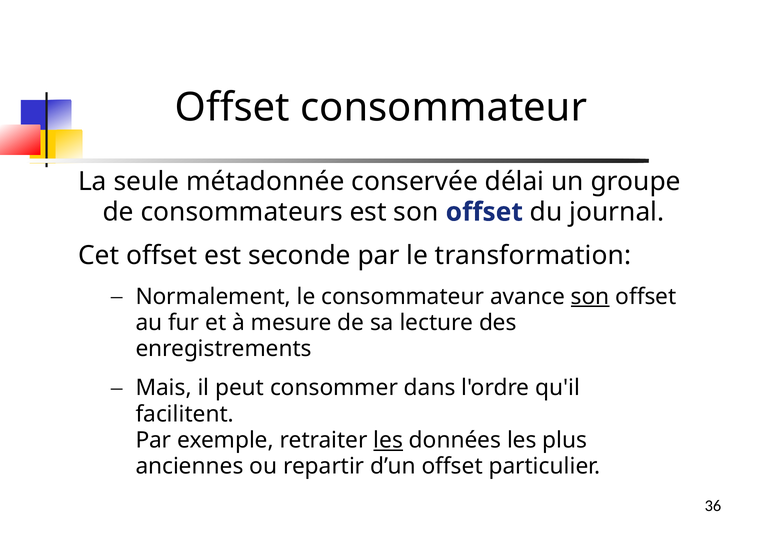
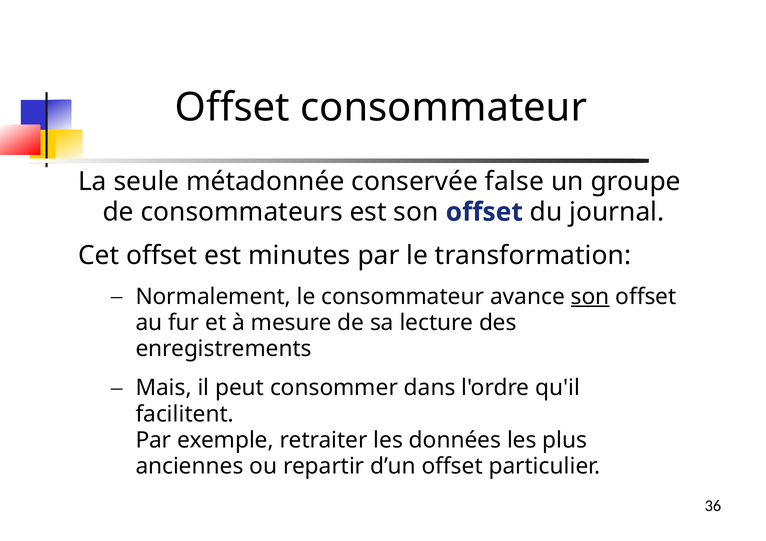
délai: délai -> false (514, 182)
seconde: seconde -> minutes (299, 256)
les underline: present -> none (388, 441)
